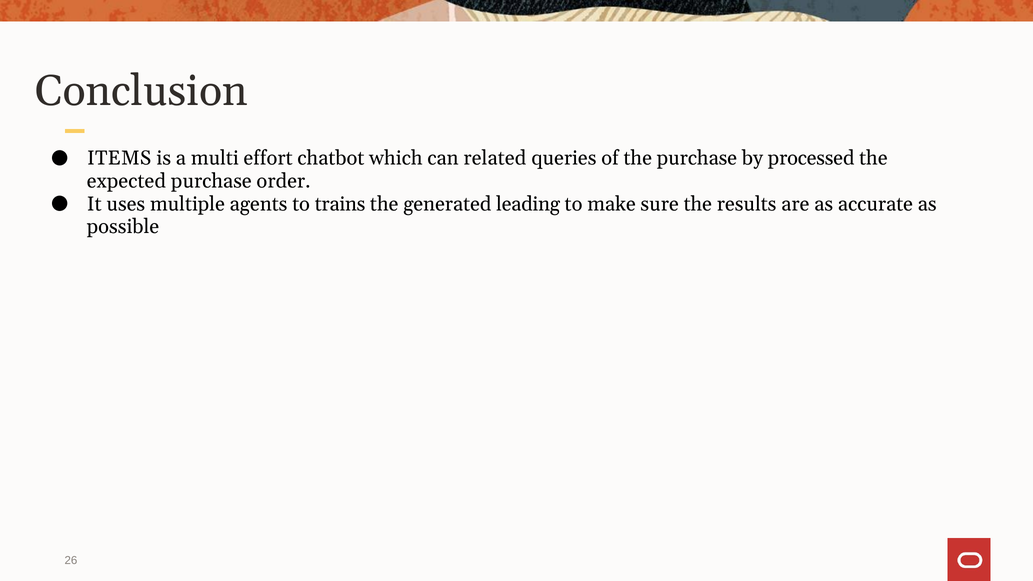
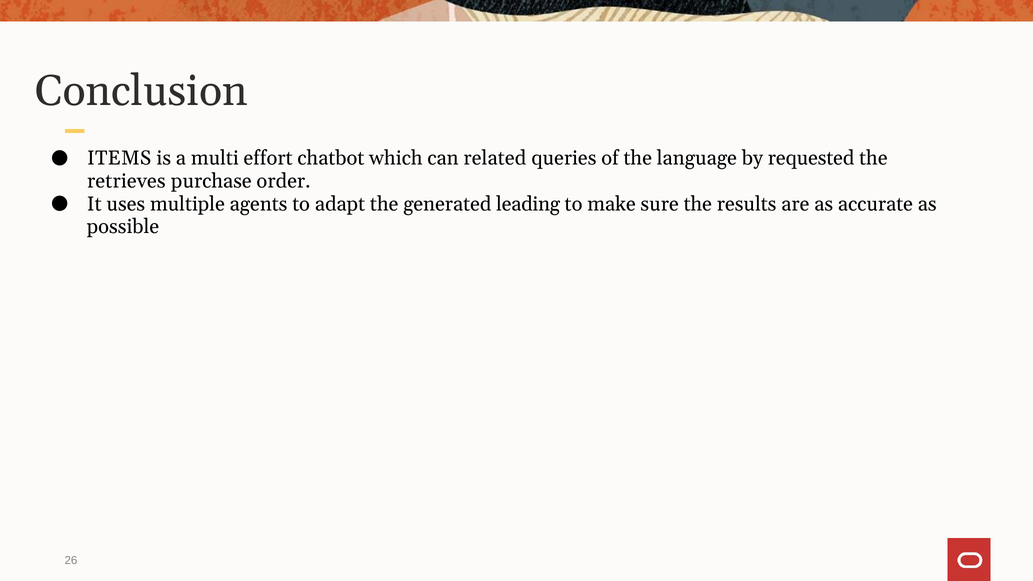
the purchase: purchase -> language (697, 158)
processed: processed -> requested (811, 158)
expected: expected -> retrieves (126, 181)
trains: trains -> adapt (340, 204)
